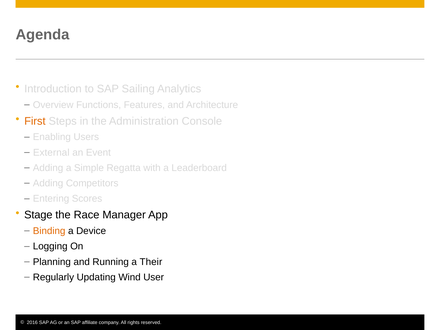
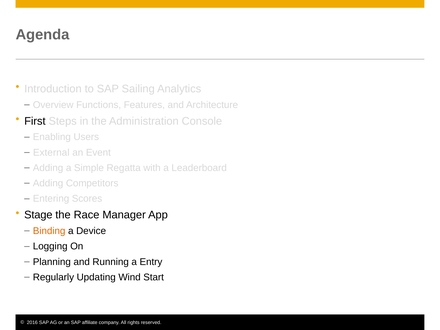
First colour: orange -> black (35, 121)
Their: Their -> Entry (151, 262)
User: User -> Start (154, 277)
